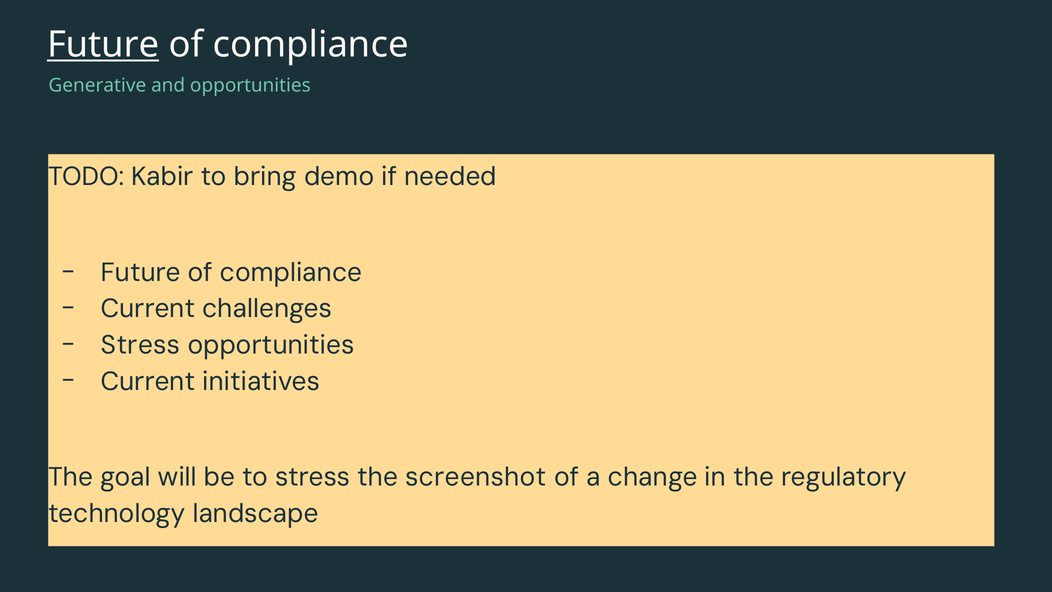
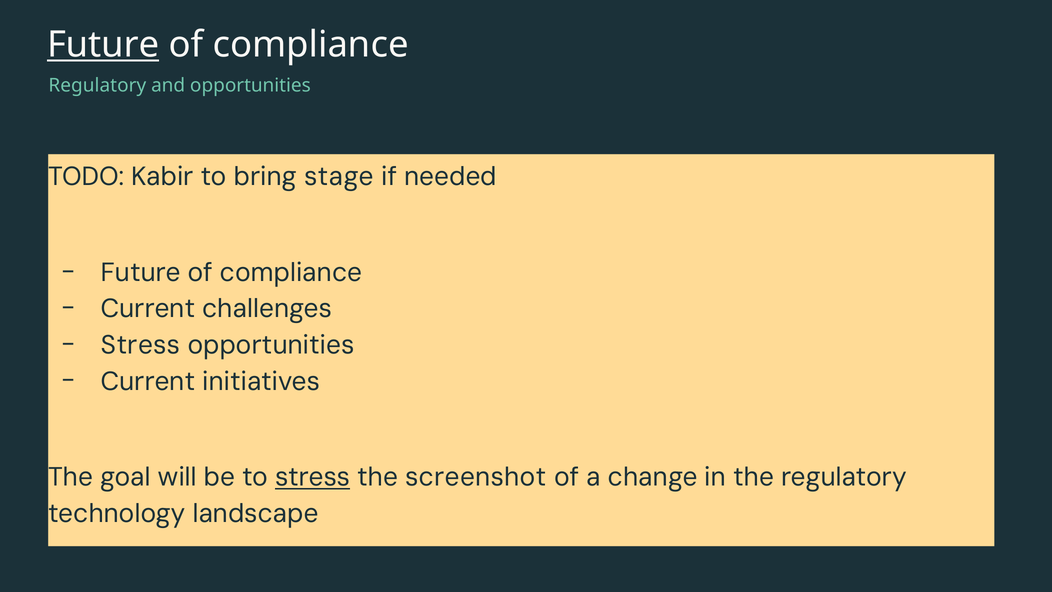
Generative: Generative -> Regulatory (97, 85)
demo: demo -> stage (339, 176)
stress underline: none -> present (313, 477)
